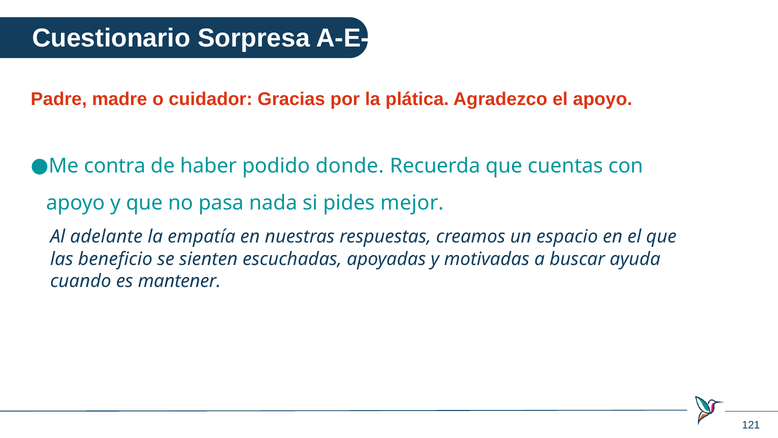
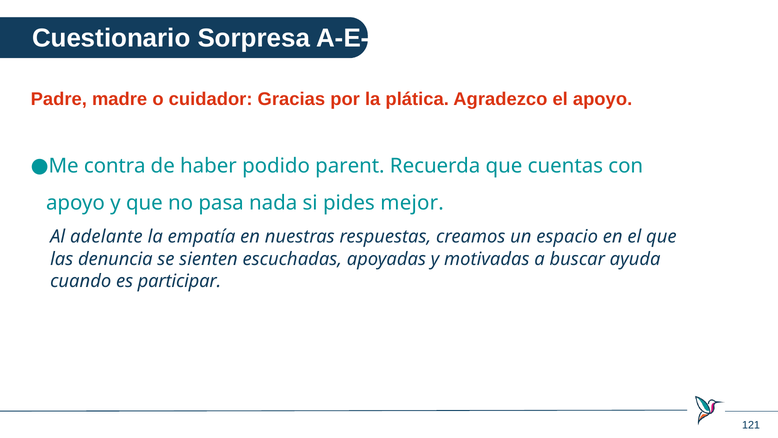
donde: donde -> parent (350, 166)
beneficio: beneficio -> denuncia (115, 259)
mantener: mantener -> participar (179, 281)
